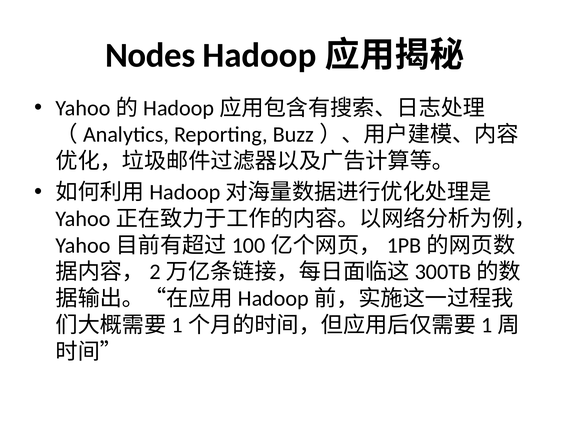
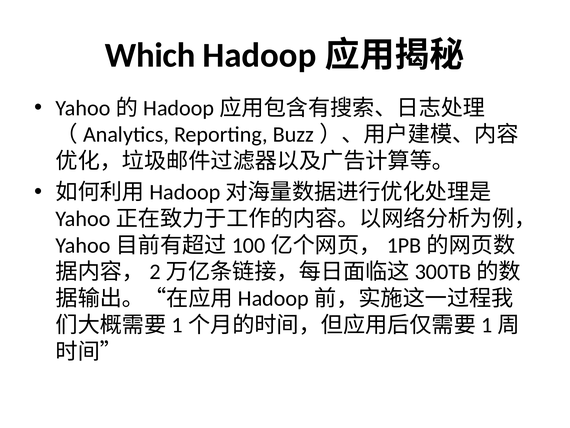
Nodes: Nodes -> Which (150, 55)
